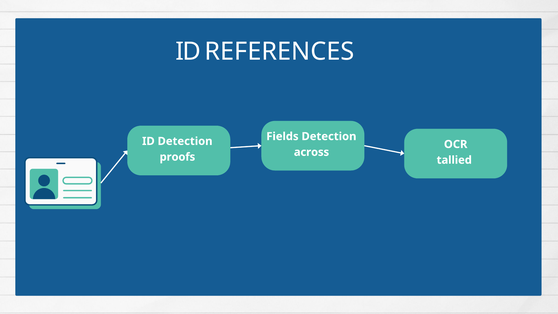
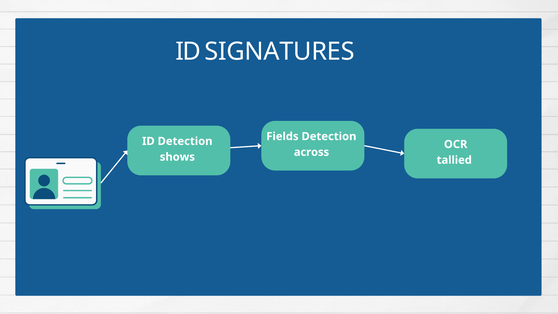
REFERENCES: REFERENCES -> SIGNATURES (280, 51)
proofs: proofs -> shows (177, 157)
